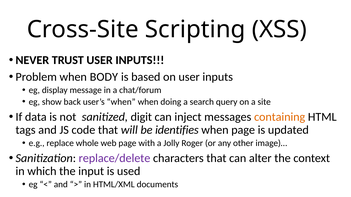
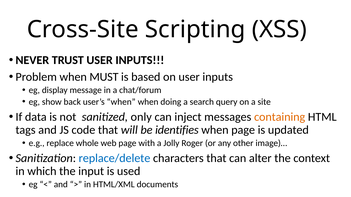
BODY: BODY -> MUST (104, 77)
digit: digit -> only (141, 117)
replace/delete colour: purple -> blue (114, 158)
